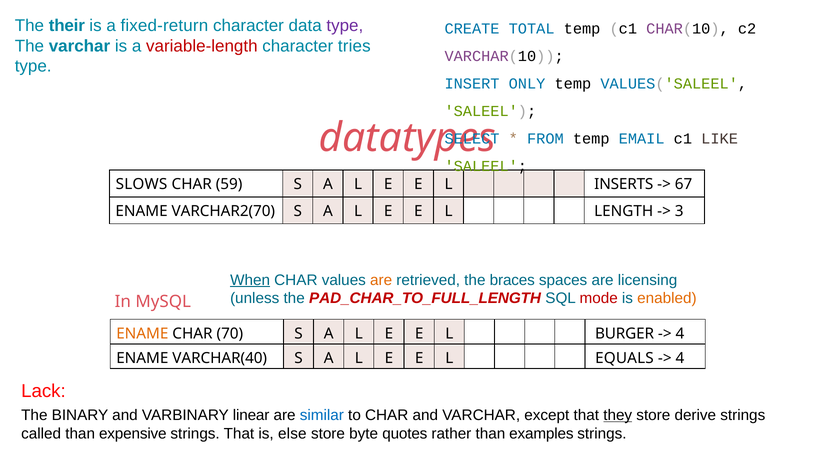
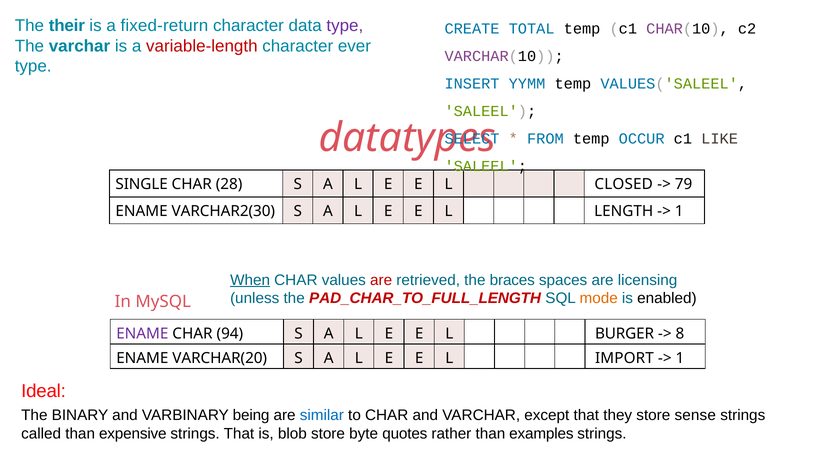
tries: tries -> ever (354, 46)
ONLY: ONLY -> YYMM (527, 84)
EMAIL: EMAIL -> OCCUR (642, 139)
SLOWS: SLOWS -> SINGLE (142, 184)
59: 59 -> 28 (229, 184)
INSERTS: INSERTS -> CLOSED (624, 184)
67: 67 -> 79 (684, 184)
VARCHAR2(70: VARCHAR2(70 -> VARCHAR2(30 (223, 211)
3: 3 -> 1 (679, 211)
are colour: orange -> red (381, 280)
mode colour: red -> orange (599, 299)
enabled colour: orange -> black (667, 299)
ENAME colour: orange -> purple (142, 334)
70: 70 -> 94 (230, 334)
4: 4 -> 8 (680, 334)
VARCHAR(40: VARCHAR(40 -> VARCHAR(20 (220, 359)
EQUALS: EQUALS -> IMPORT (624, 359)
4: 4 -> 1 (680, 359)
Lack: Lack -> Ideal (44, 391)
linear: linear -> being (251, 416)
they underline: present -> none (618, 416)
derive: derive -> sense (695, 416)
else: else -> blob (292, 434)
